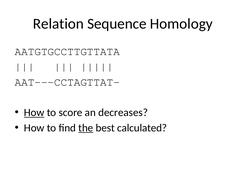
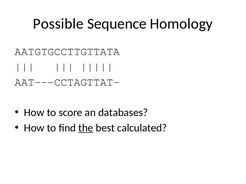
Relation: Relation -> Possible (58, 24)
How underline: present -> none (34, 113)
decreases: decreases -> databases (123, 113)
